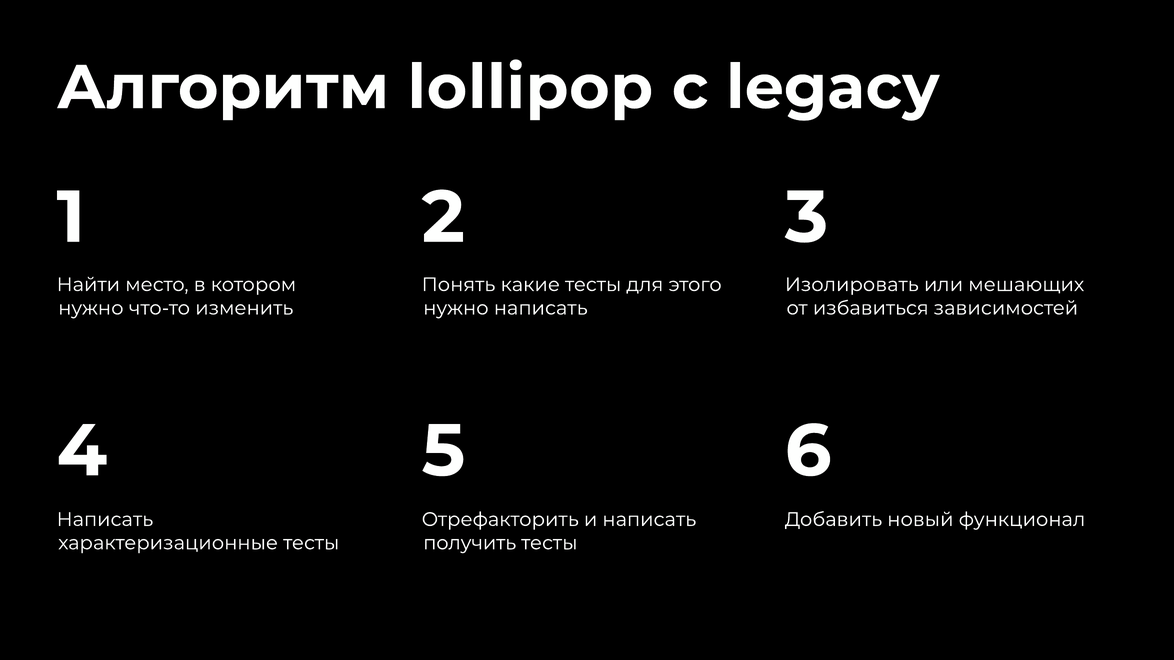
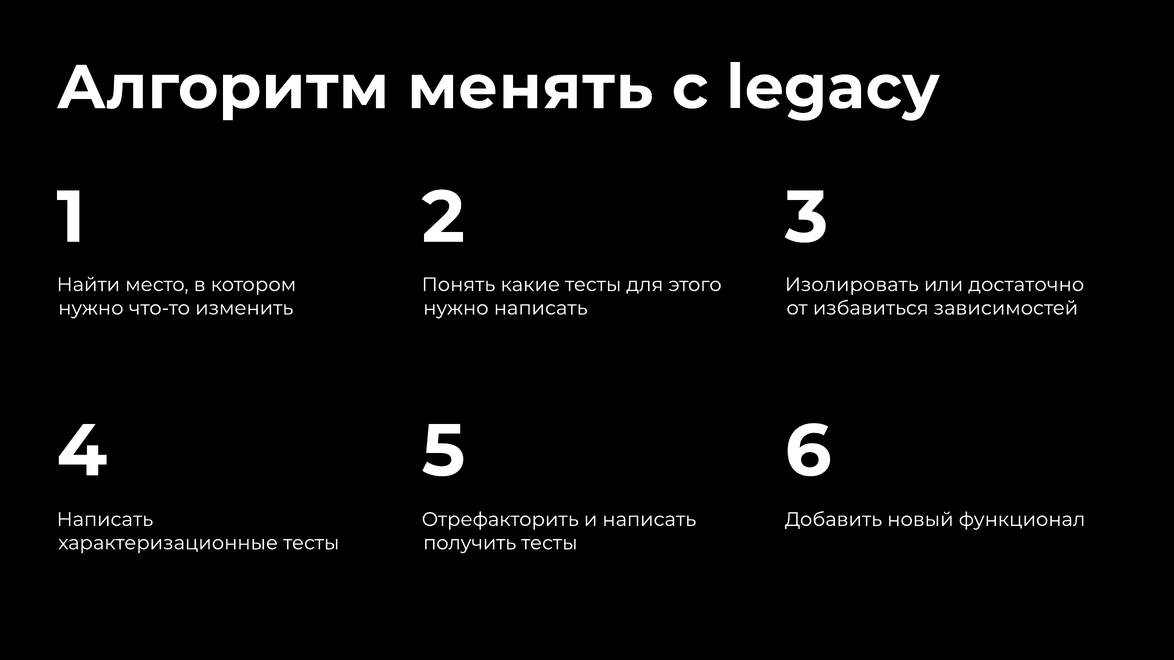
lollipop: lollipop -> менять (530, 88)
мешающих: мешающих -> достаточно (1026, 285)
